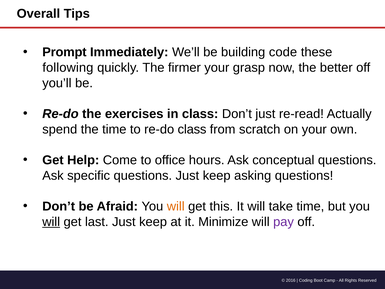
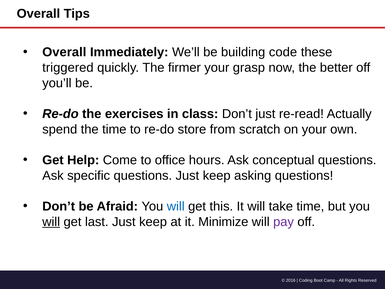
Prompt: Prompt -> Overall (64, 52)
following: following -> triggered (68, 68)
re-do class: class -> store (192, 129)
will colour: orange -> blue (176, 206)
